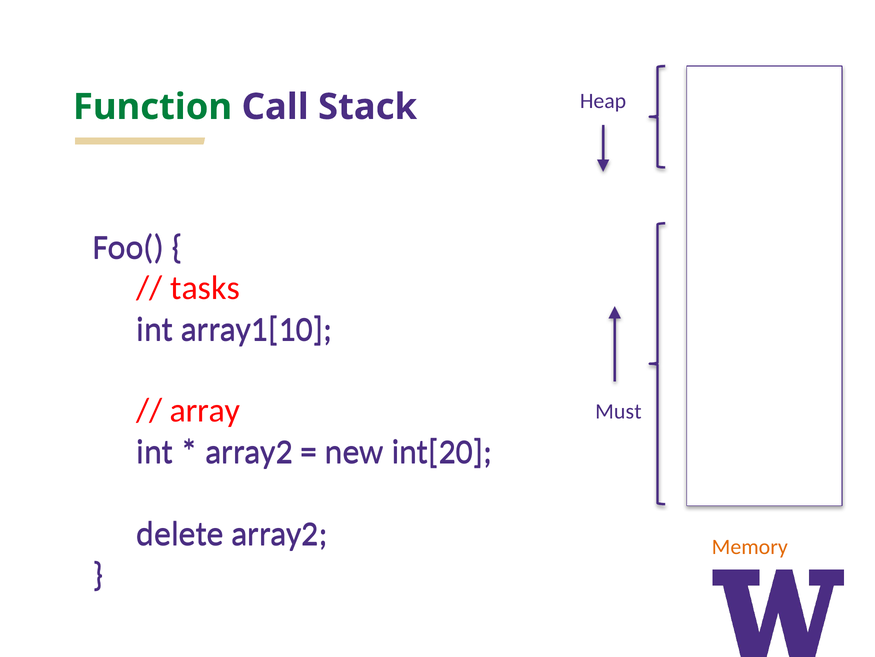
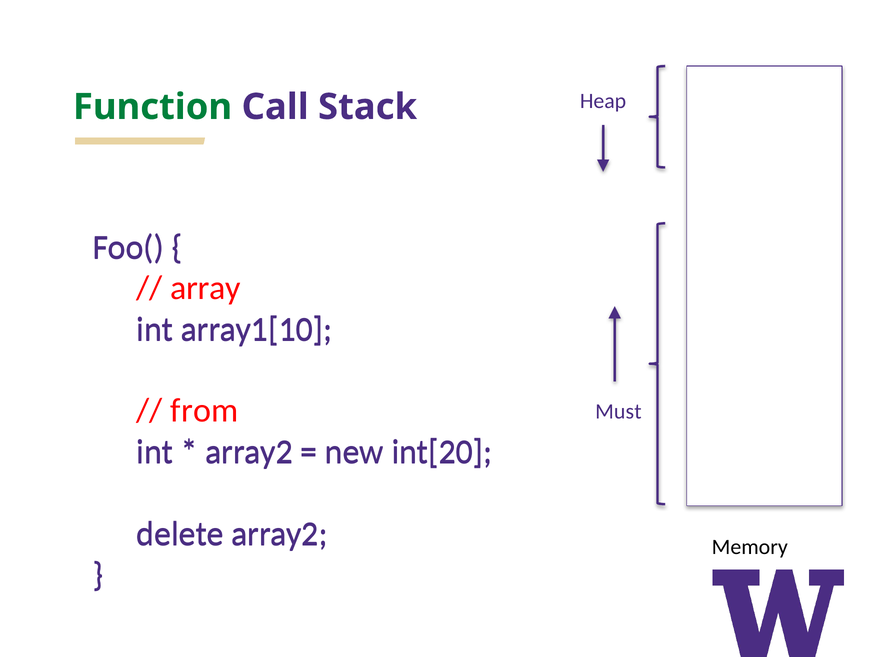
tasks: tasks -> array (205, 288)
array: array -> from (204, 410)
Memory colour: orange -> black (750, 547)
